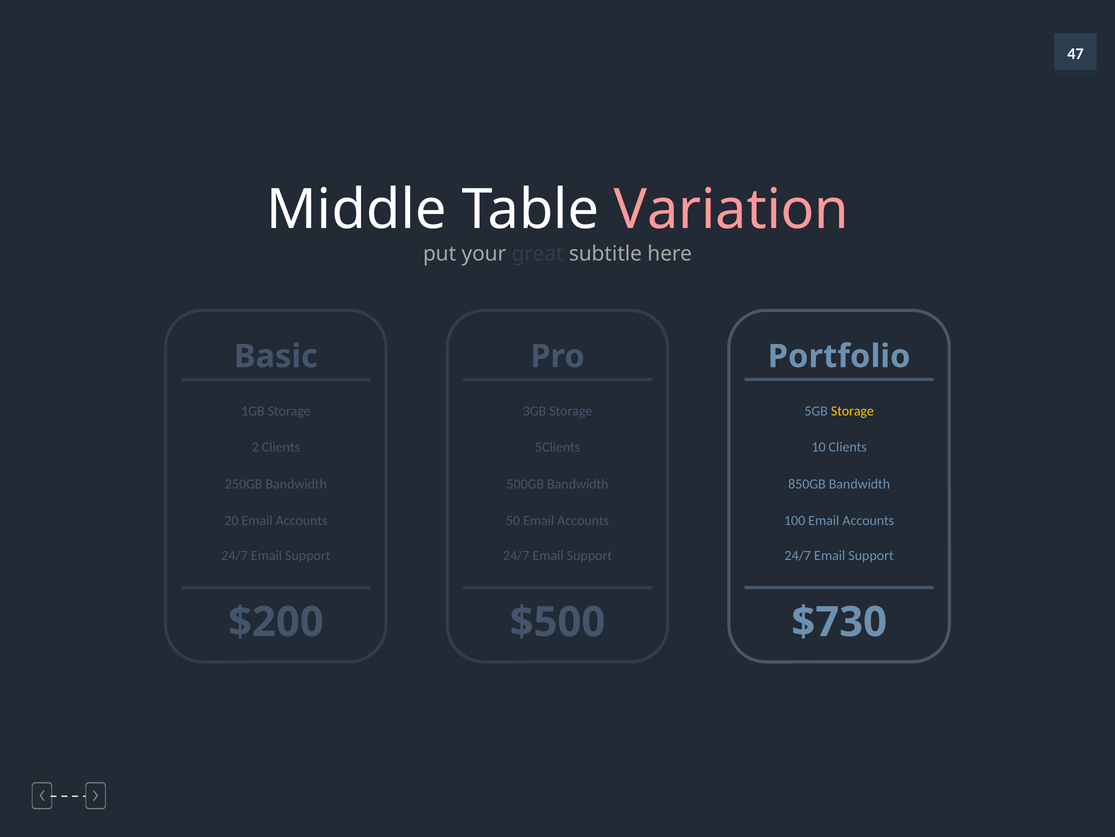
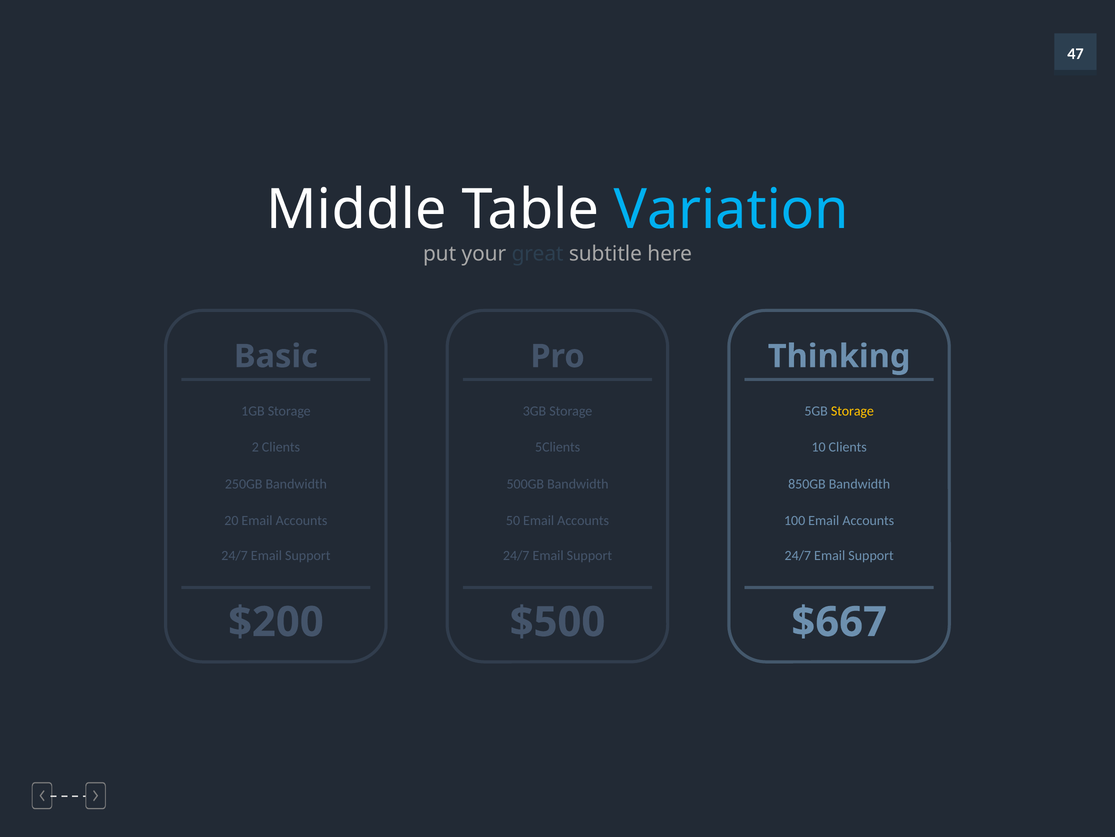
Variation colour: pink -> light blue (731, 210)
Portfolio: Portfolio -> Thinking (839, 356)
$730: $730 -> $667 (839, 622)
